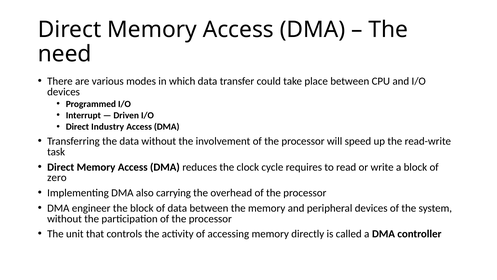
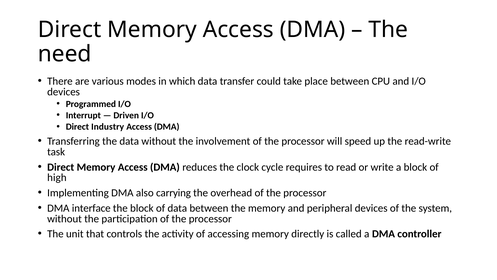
zero: zero -> high (57, 177)
engineer: engineer -> interface (91, 208)
